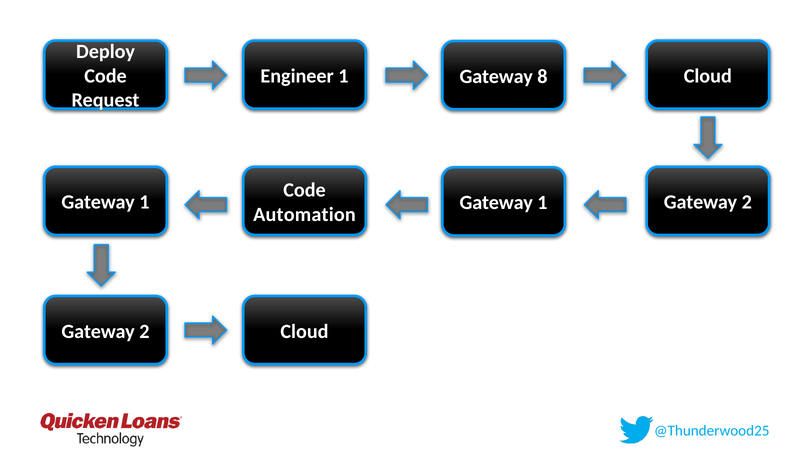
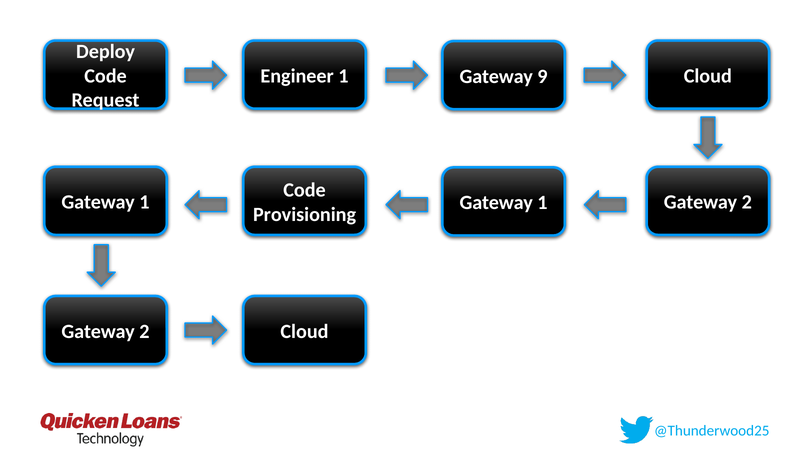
8: 8 -> 9 (542, 77)
Automation: Automation -> Provisioning (305, 214)
